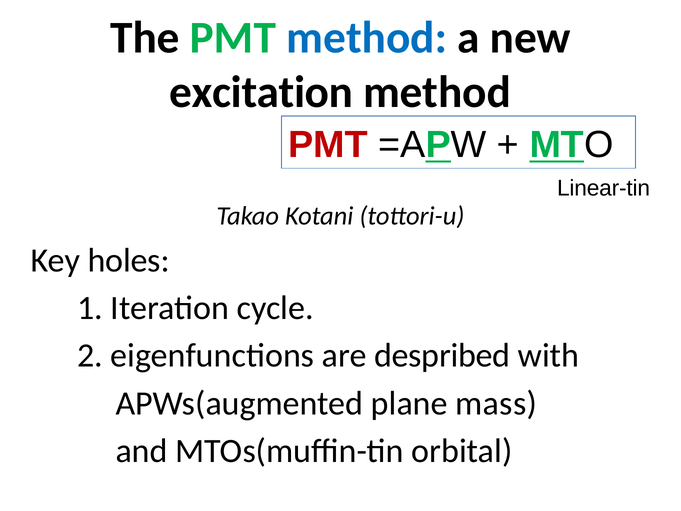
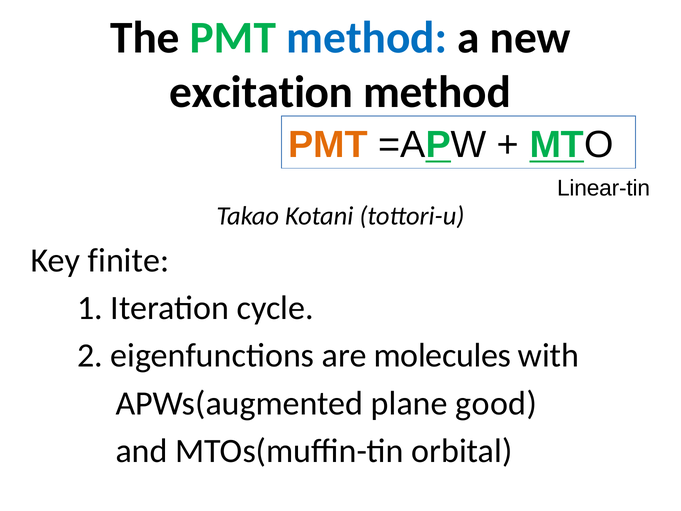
PMT colour: red -> orange (328, 145)
holes: holes -> finite (129, 260)
despribed: despribed -> molecules (442, 356)
mass: mass -> good (496, 403)
